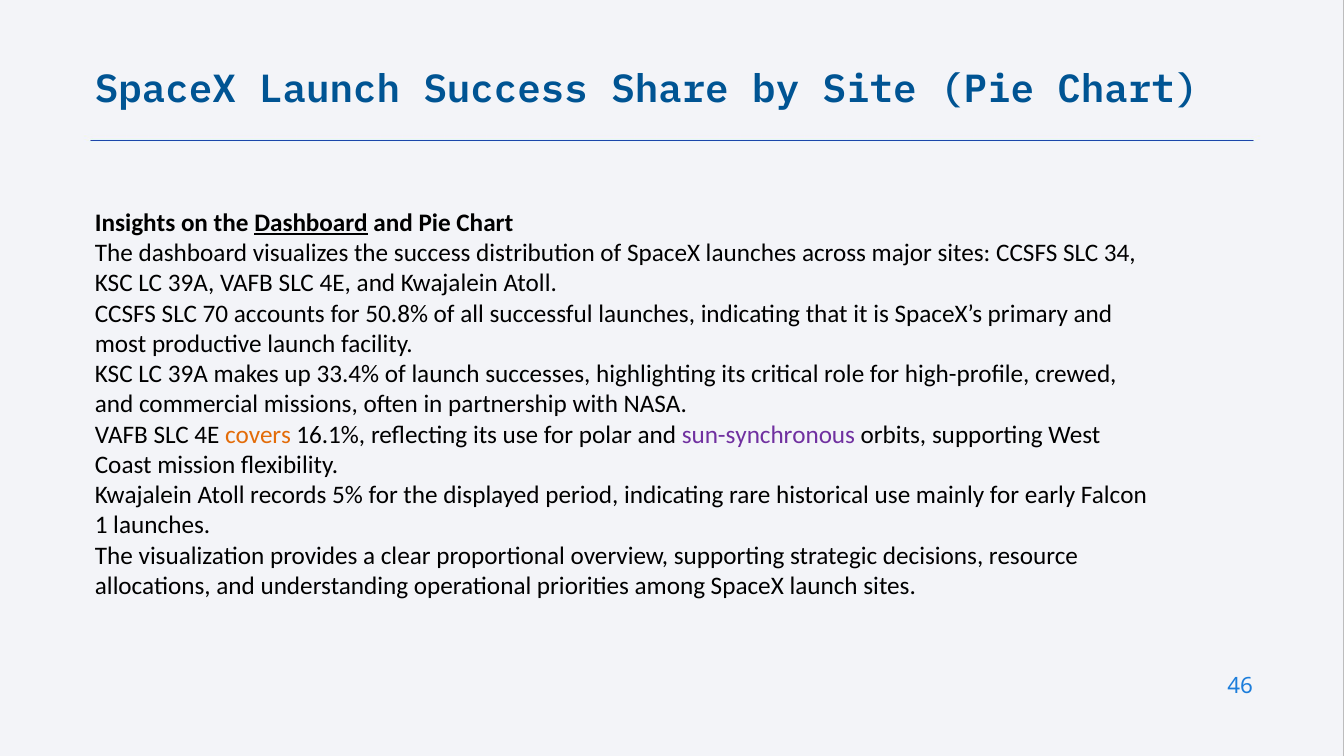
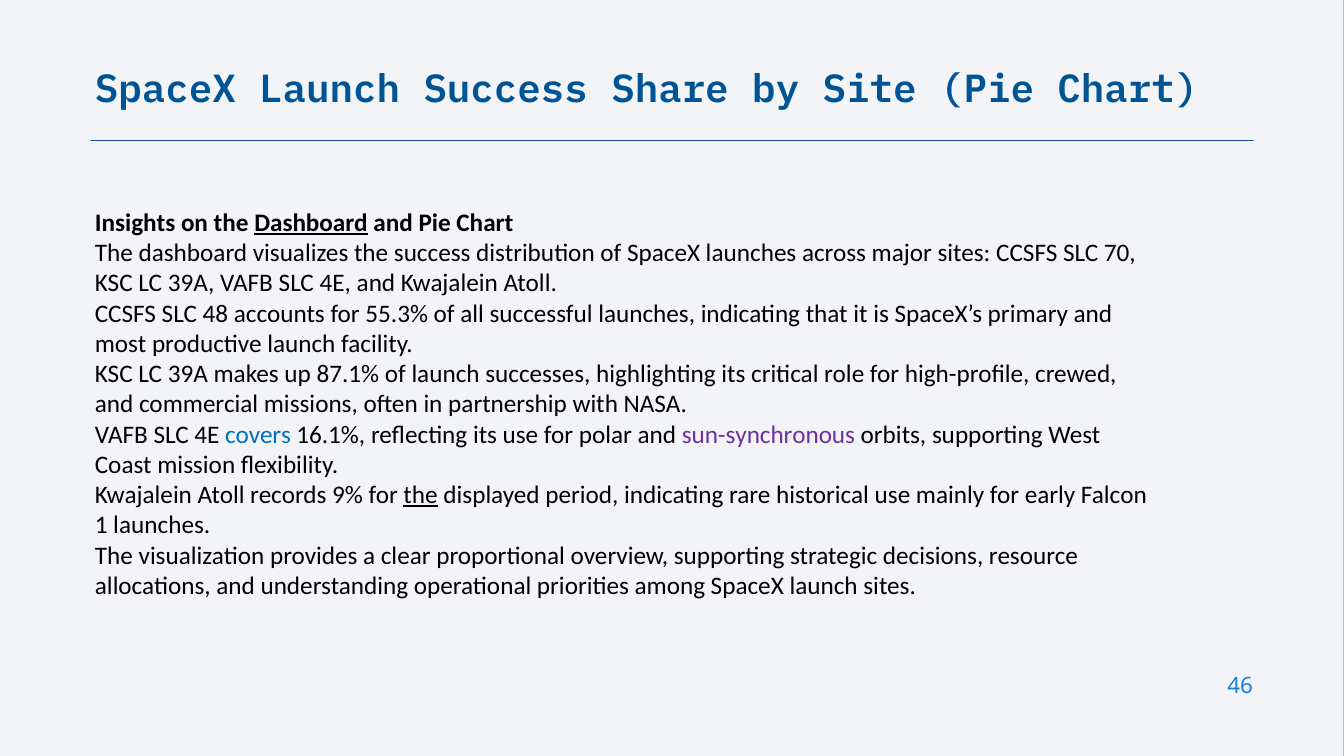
34: 34 -> 70 (1120, 253)
70: 70 -> 48 (215, 314)
50.8%: 50.8% -> 55.3% (397, 314)
33.4%: 33.4% -> 87.1% (348, 374)
covers colour: orange -> blue (258, 435)
5%: 5% -> 9% (348, 495)
the underline: none -> present (421, 495)
